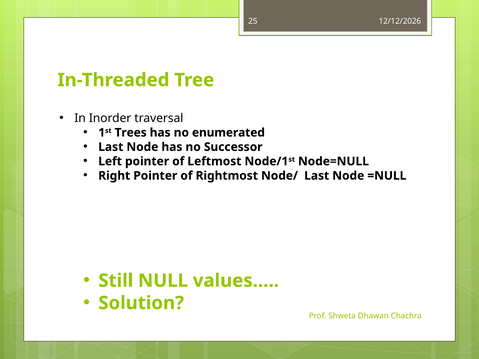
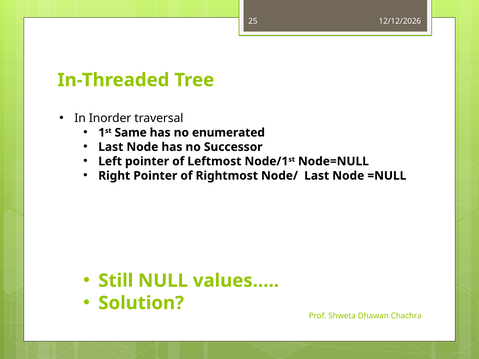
Trees: Trees -> Same (131, 133)
